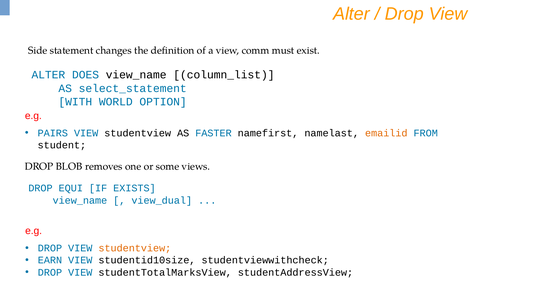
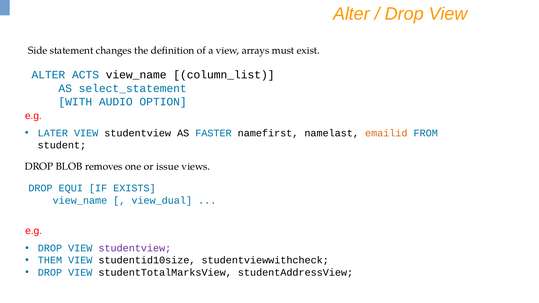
comm: comm -> arrays (256, 51)
DOES: DOES -> ACTS (86, 75)
WORLD: WORLD -> AUDIO (116, 102)
PAIRS: PAIRS -> LATER (53, 133)
some: some -> issue (167, 167)
studentview colour: orange -> purple (135, 248)
EARN: EARN -> THEM (50, 260)
